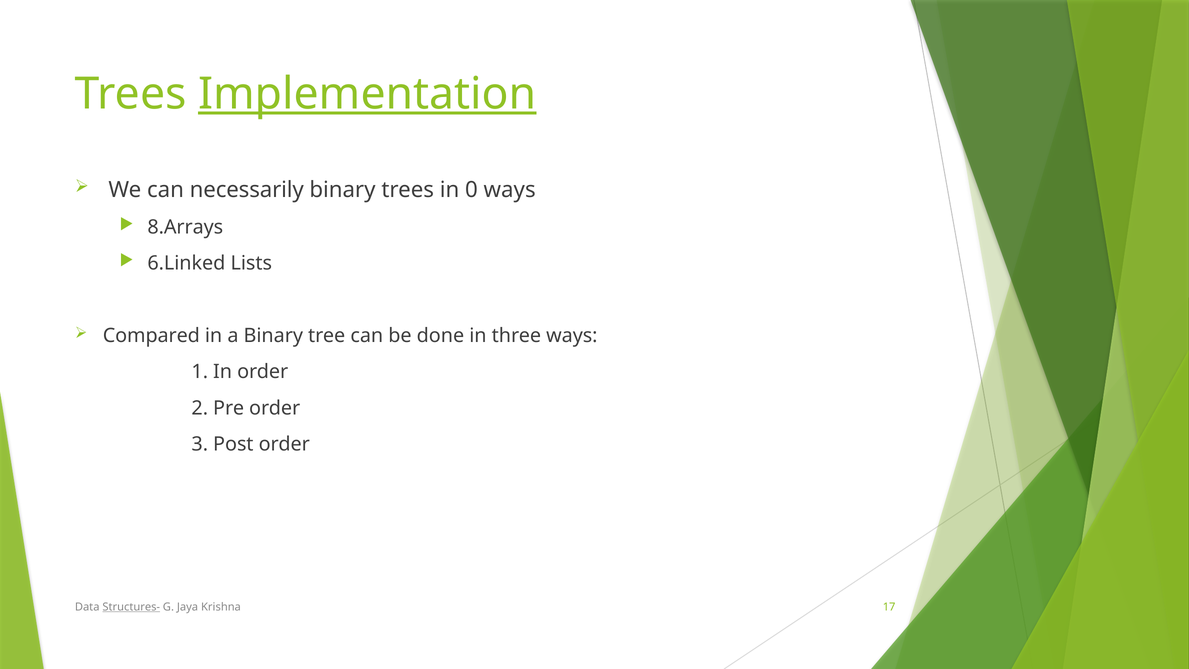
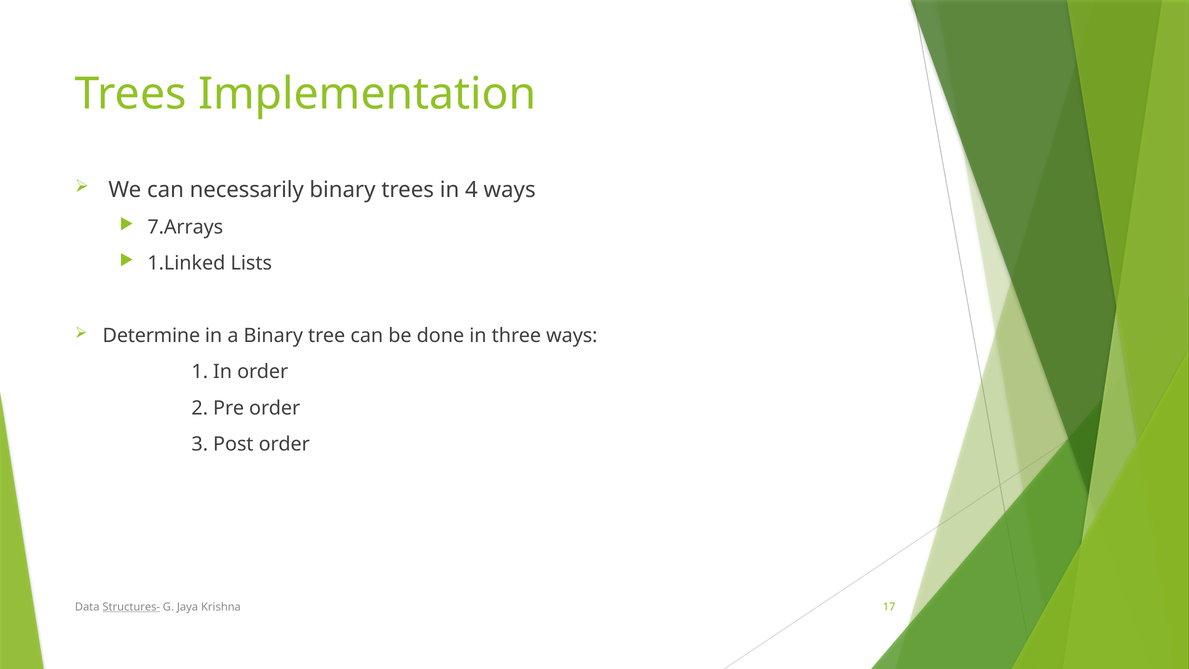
Implementation underline: present -> none (367, 94)
0: 0 -> 4 (471, 190)
8.Arrays: 8.Arrays -> 7.Arrays (185, 227)
6.Linked: 6.Linked -> 1.Linked (186, 263)
Compared: Compared -> Determine (151, 336)
